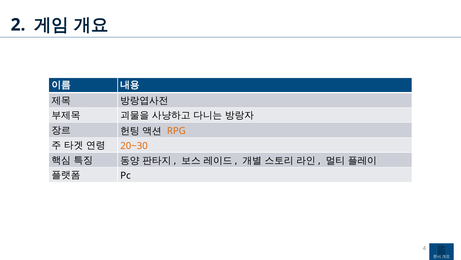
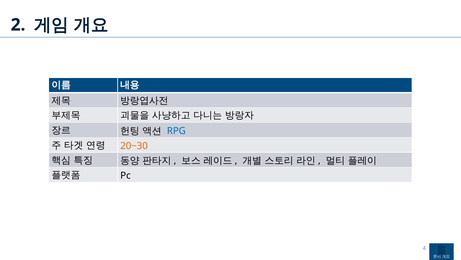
RPG colour: orange -> blue (176, 131)
